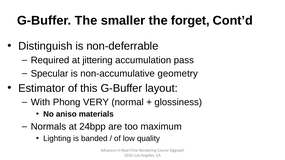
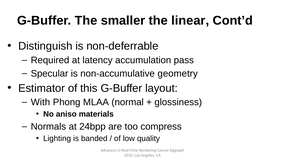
forget: forget -> linear (190, 21)
jittering: jittering -> latency (98, 60)
VERY: VERY -> MLAA (96, 102)
maximum: maximum -> compress (161, 127)
